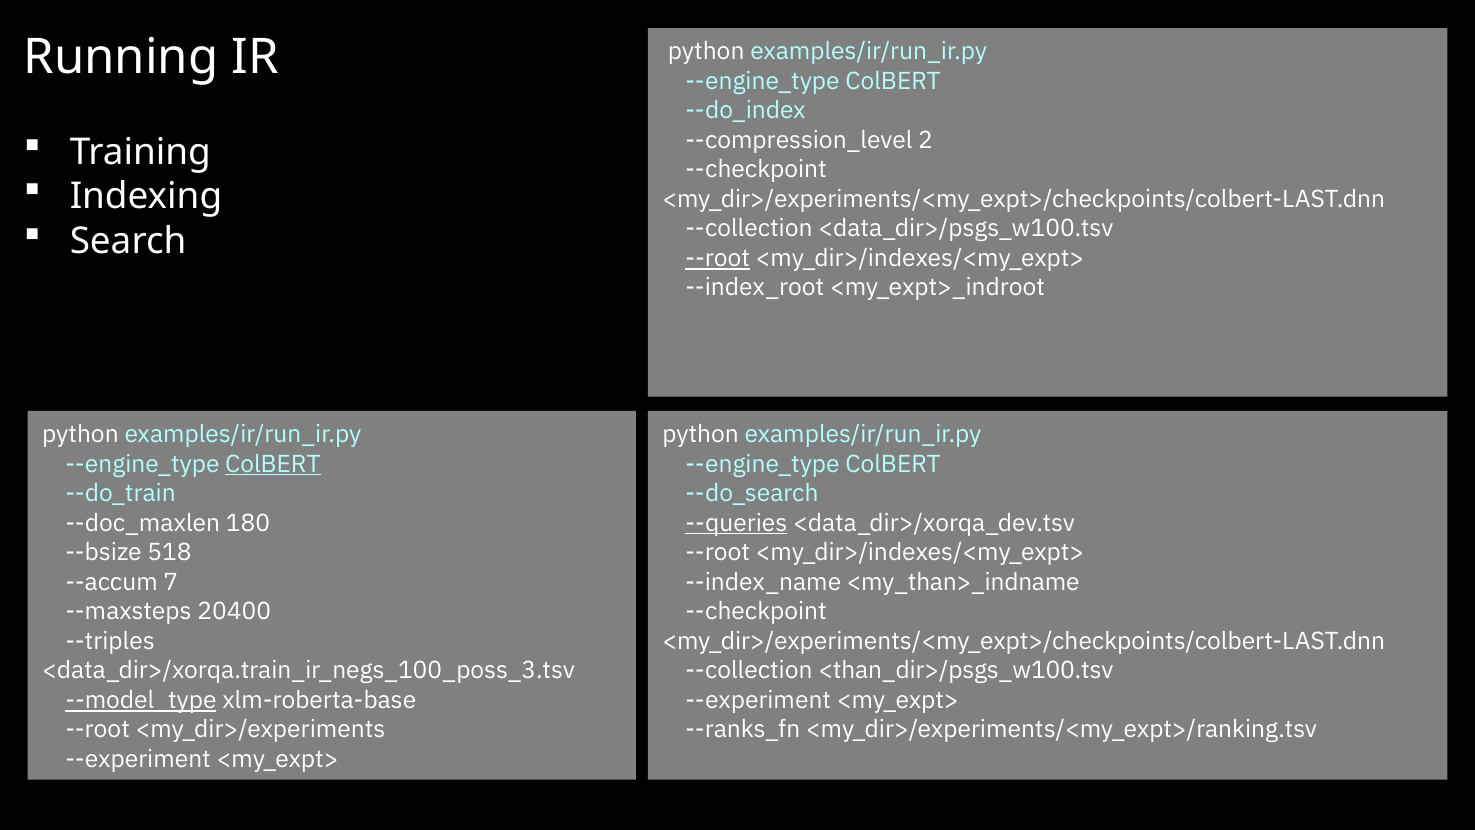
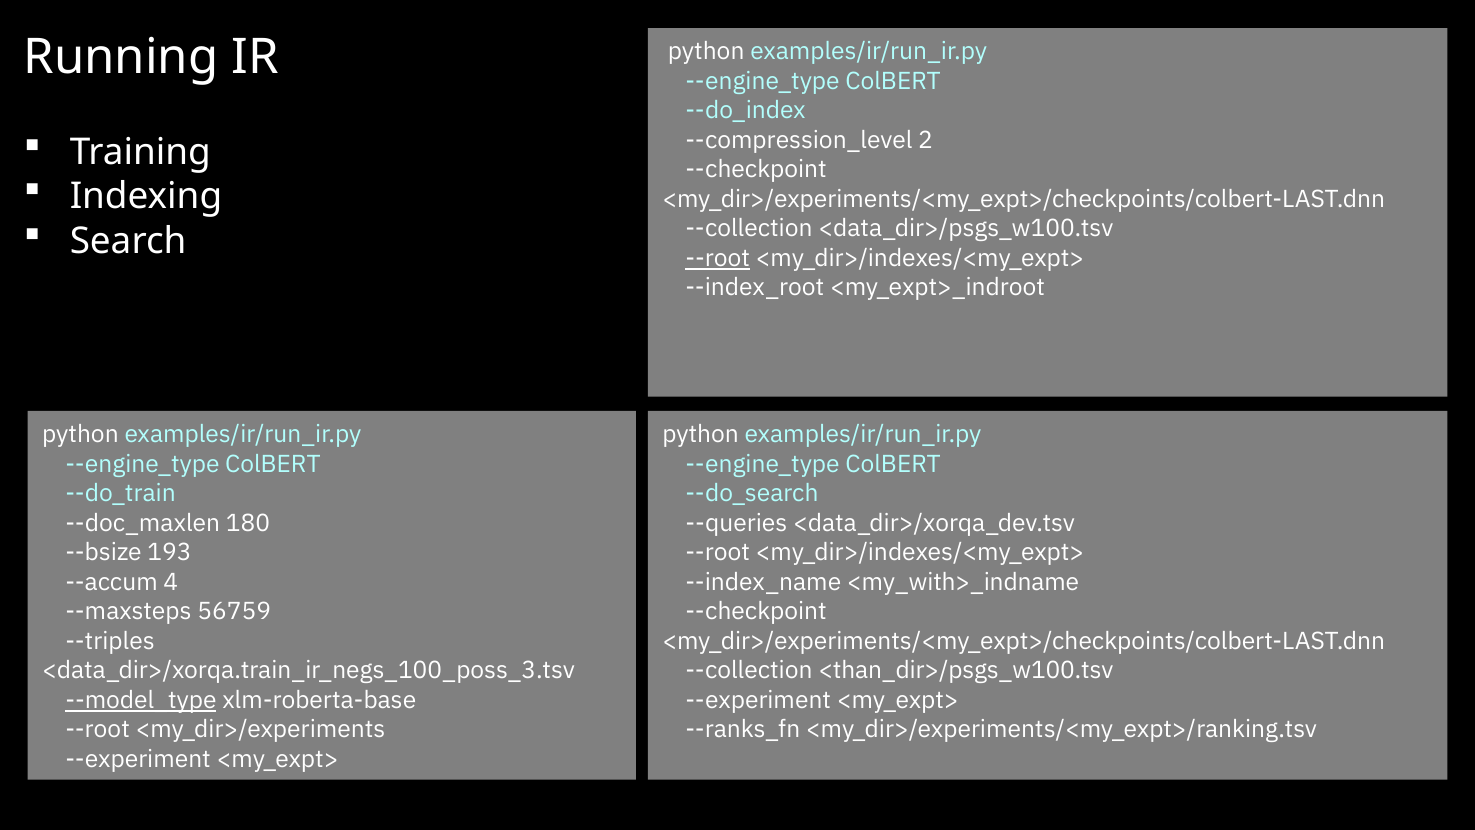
ColBERT underline: present -> none (273, 464)
--queries underline: present -> none (736, 523)
518: 518 -> 193 (170, 553)
7: 7 -> 4 (171, 582)
<my_than>_indname: <my_than>_indname -> <my_with>_indname (963, 582)
20400: 20400 -> 56759 (234, 612)
